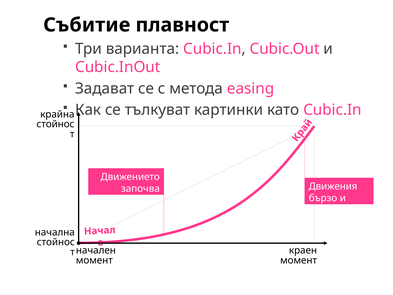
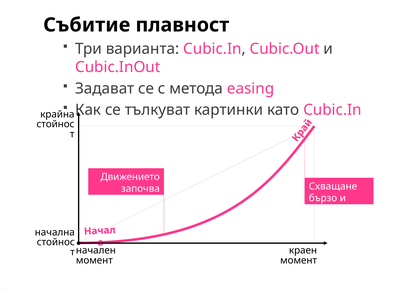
Движения: Движения -> Схващане (333, 186)
